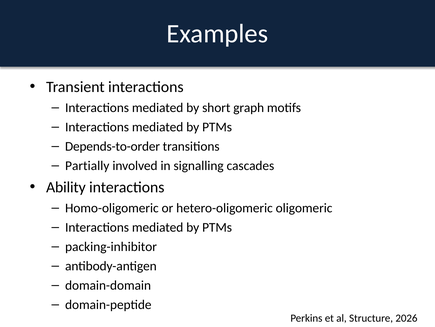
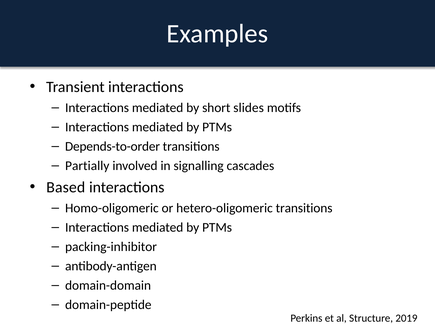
graph: graph -> slides (249, 107)
Ability: Ability -> Based (66, 187)
hetero-oligomeric oligomeric: oligomeric -> transitions (304, 207)
2026: 2026 -> 2019 (406, 317)
